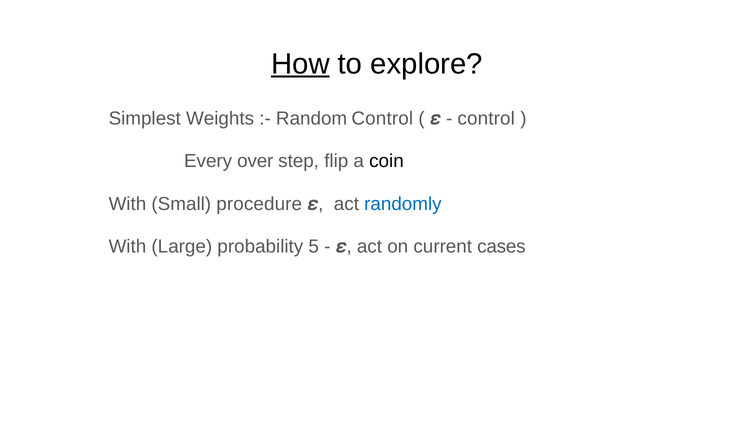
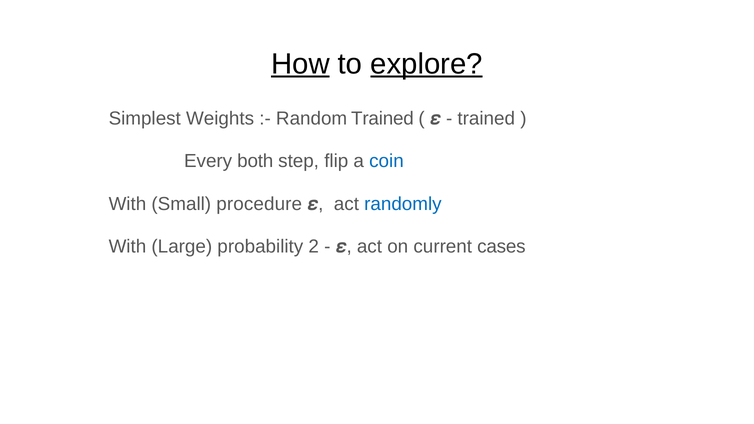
explore underline: none -> present (426, 64)
Random Control: Control -> Trained (382, 119)
control: control -> trained (486, 119)
over: over -> both (255, 161)
coin colour: black -> blue (386, 161)
5: 5 -> 2 (314, 247)
